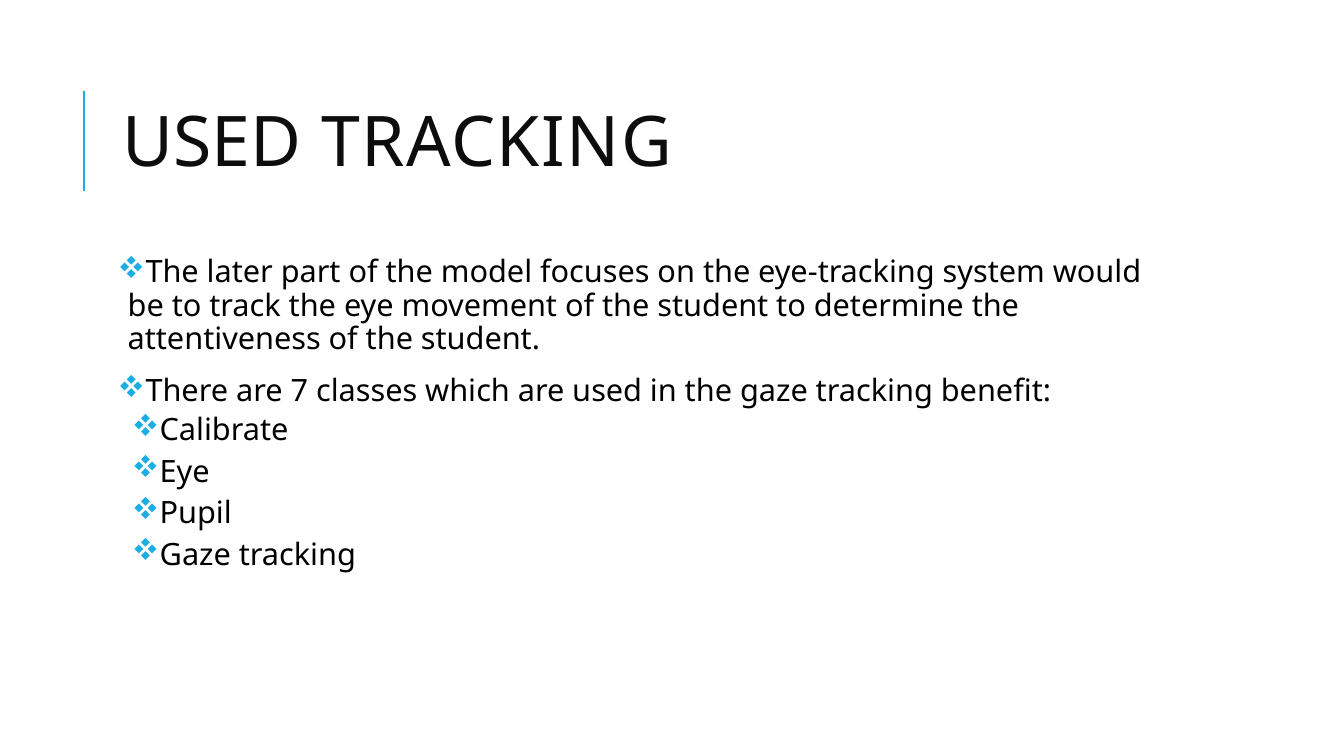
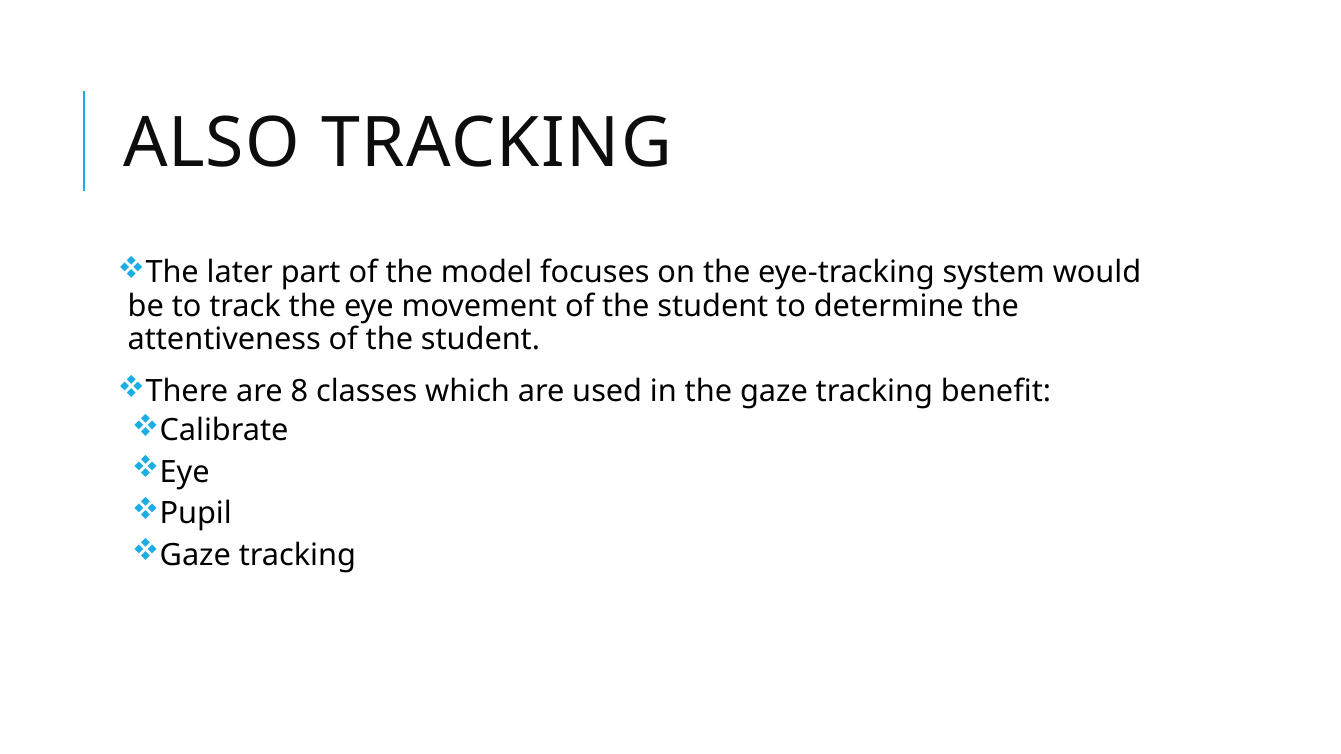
USED: USED -> ALSO (211, 144)
7: 7 -> 8 (299, 392)
